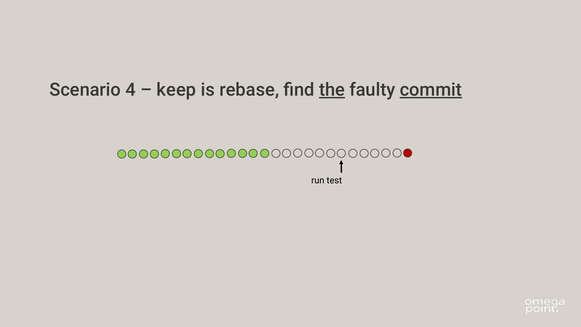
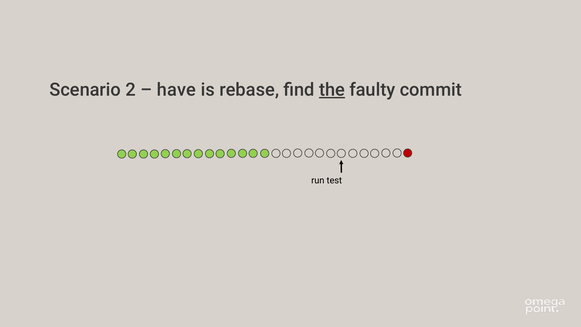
4: 4 -> 2 (131, 90)
keep: keep -> have (176, 90)
commit underline: present -> none (431, 90)
